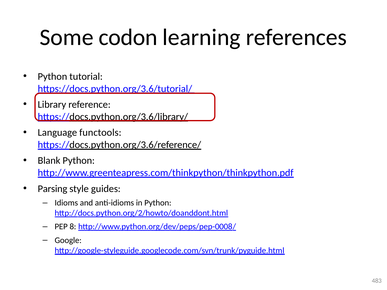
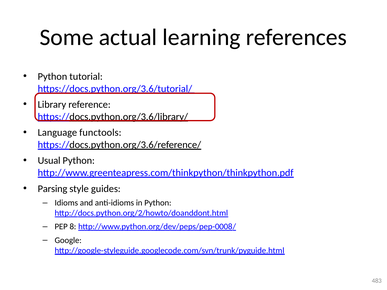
codon: codon -> actual (128, 37)
Blank: Blank -> Usual (49, 161)
